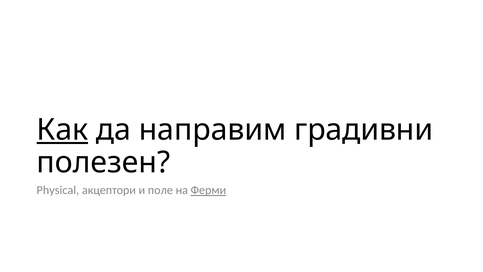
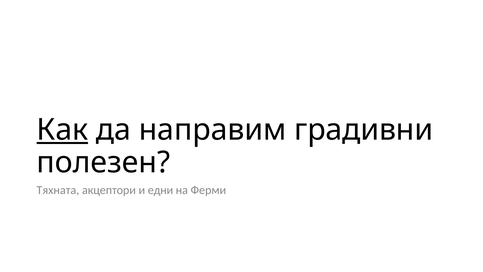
Physical: Physical -> Тяхната (58, 190)
поле: поле -> едни (160, 190)
Ферми underline: present -> none (208, 190)
